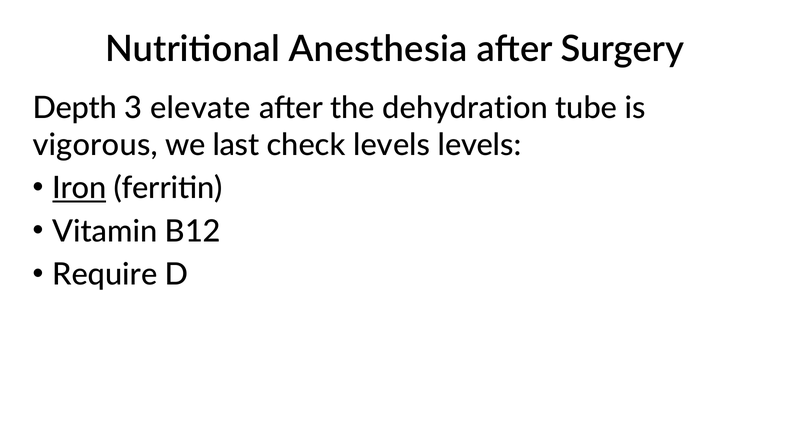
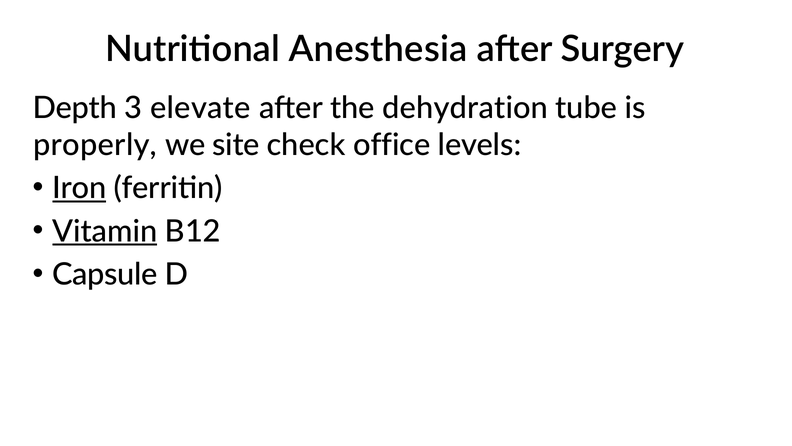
vigorous: vigorous -> properly (95, 145)
last: last -> site (236, 145)
check levels: levels -> office (392, 145)
Vitamin underline: none -> present (105, 231)
Require: Require -> Capsule (105, 274)
